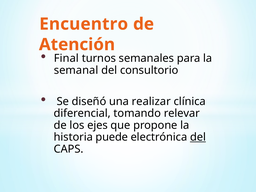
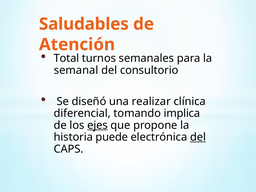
Encuentro: Encuentro -> Saludables (84, 24)
Final: Final -> Total (66, 58)
relevar: relevar -> implica (182, 113)
ejes underline: none -> present (97, 125)
